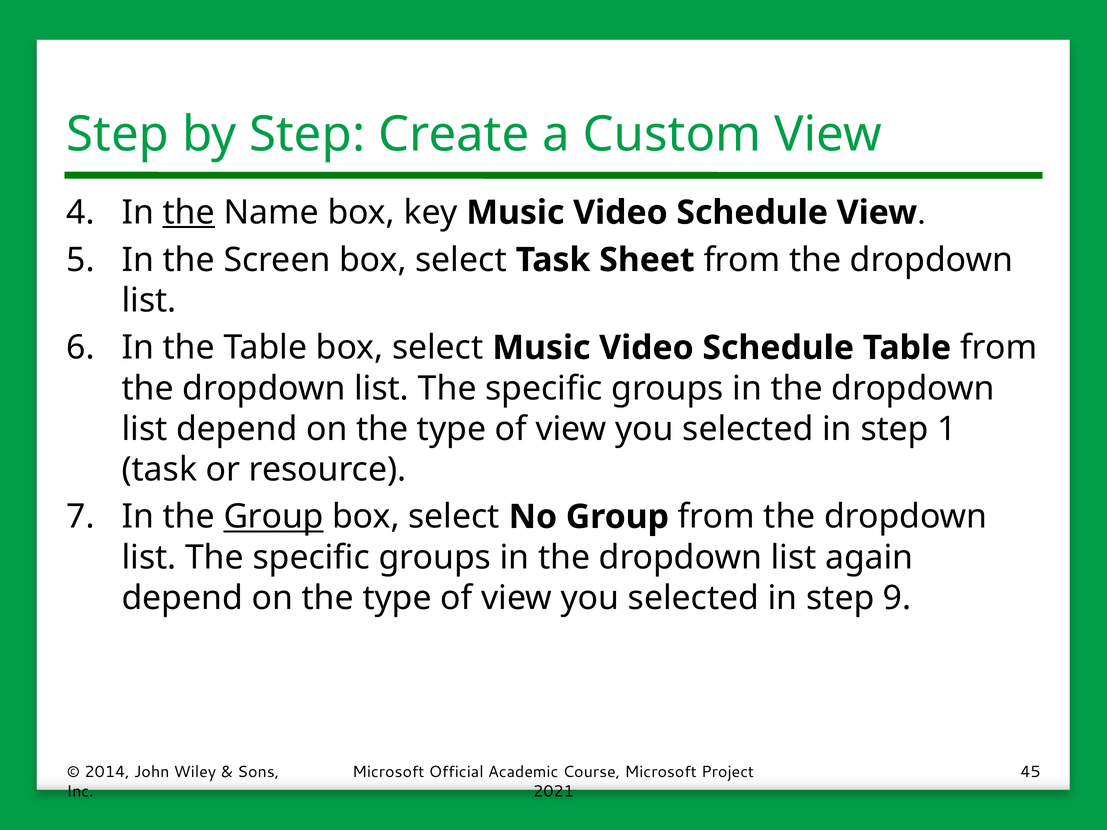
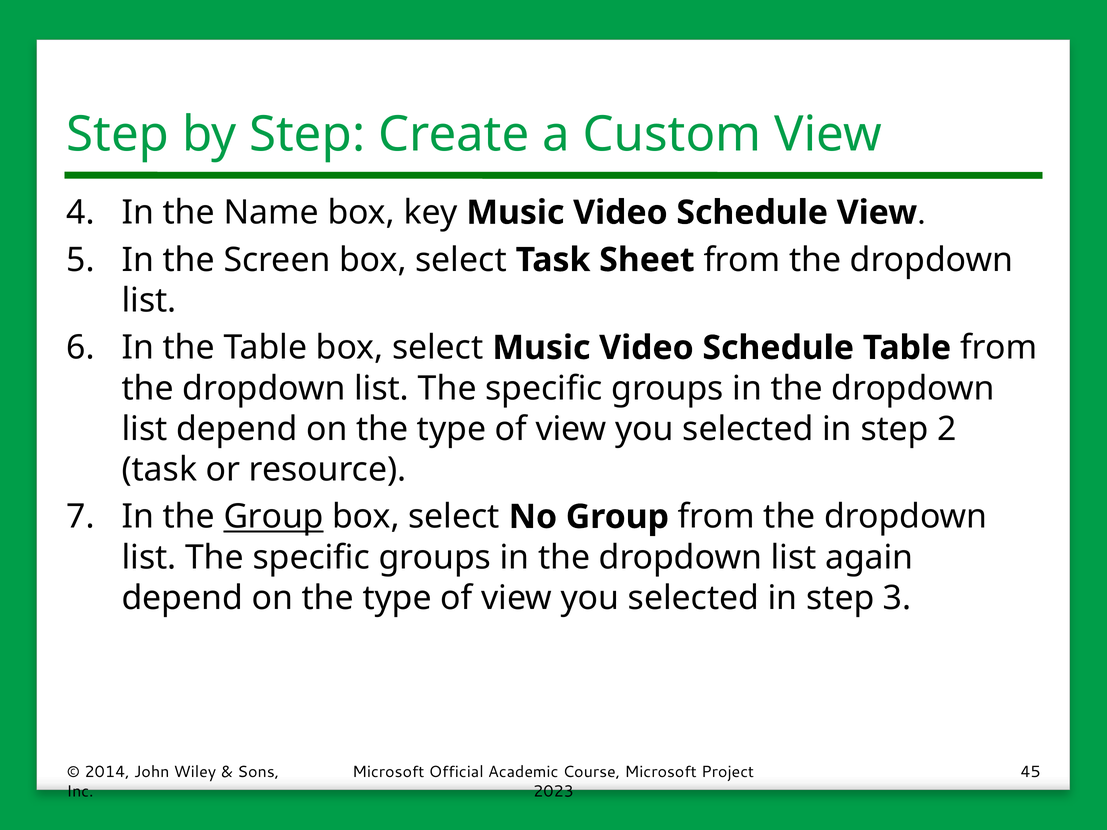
the underline: present -> none (189, 213)
1: 1 -> 2 (947, 429)
9: 9 -> 3 (897, 598)
2021: 2021 -> 2023 (554, 792)
